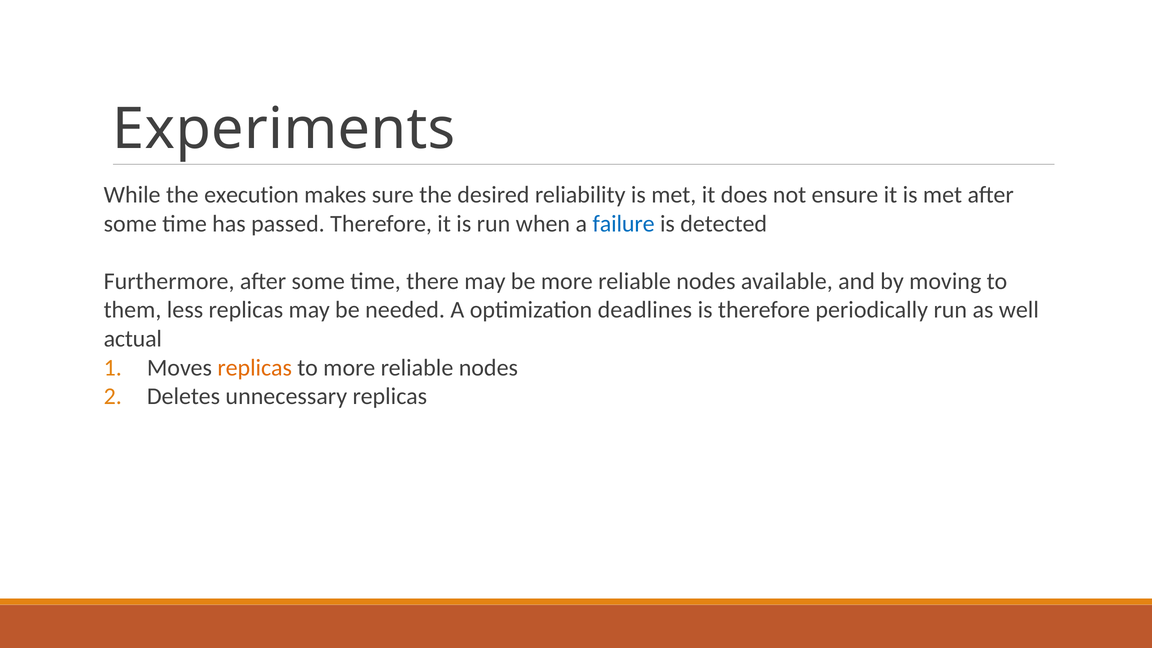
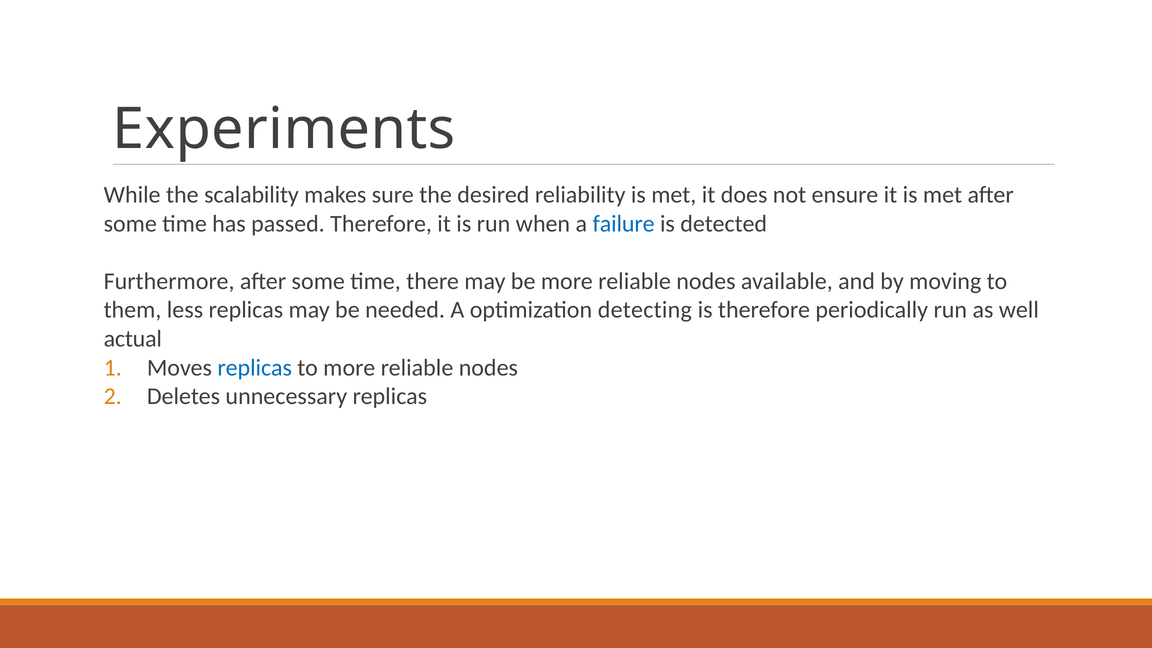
execution: execution -> scalability (251, 195)
deadlines: deadlines -> detecting (645, 310)
replicas colour: orange -> blue (255, 368)
